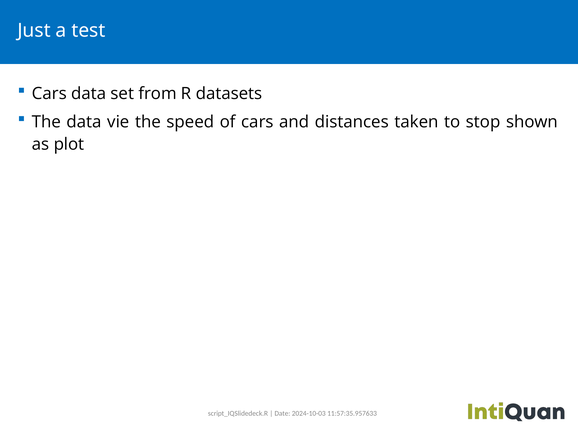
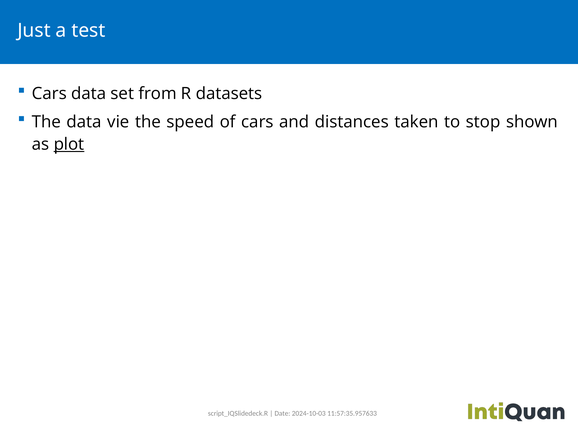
plot underline: none -> present (69, 144)
